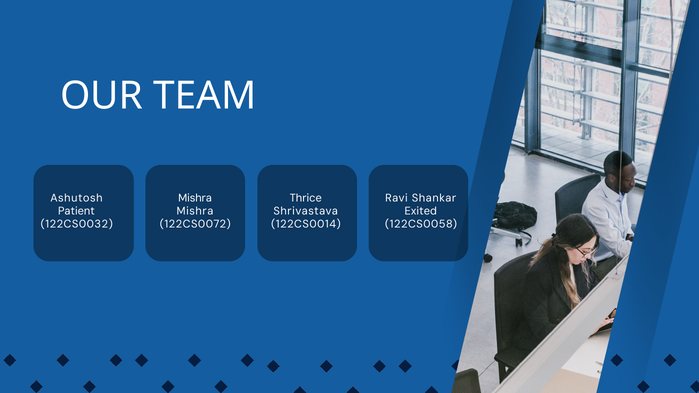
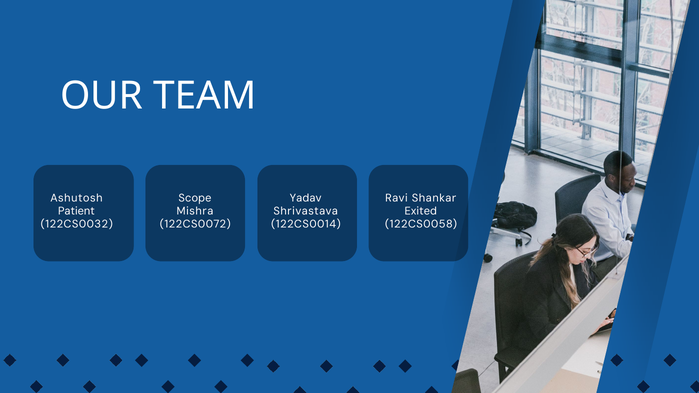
Mishra: Mishra -> Scope (195, 198)
Thrice: Thrice -> Yadav (306, 198)
